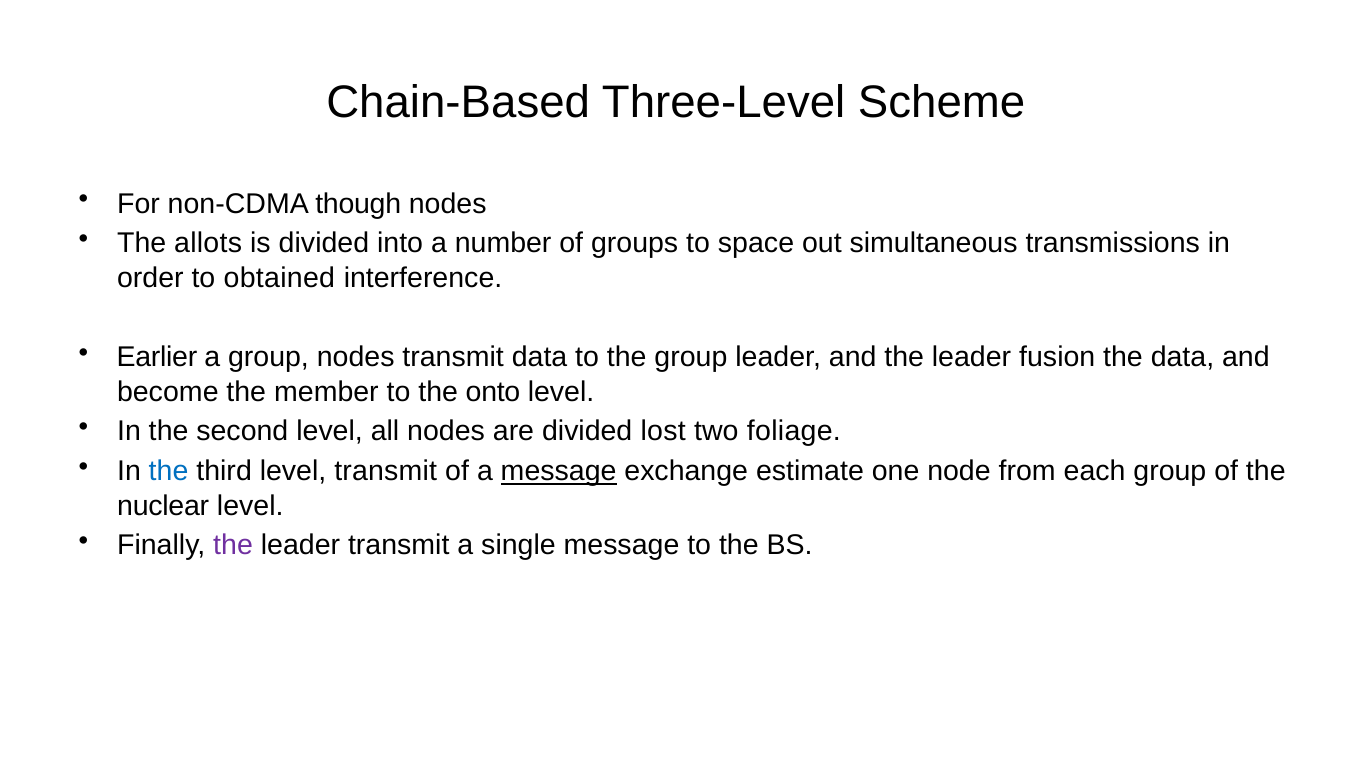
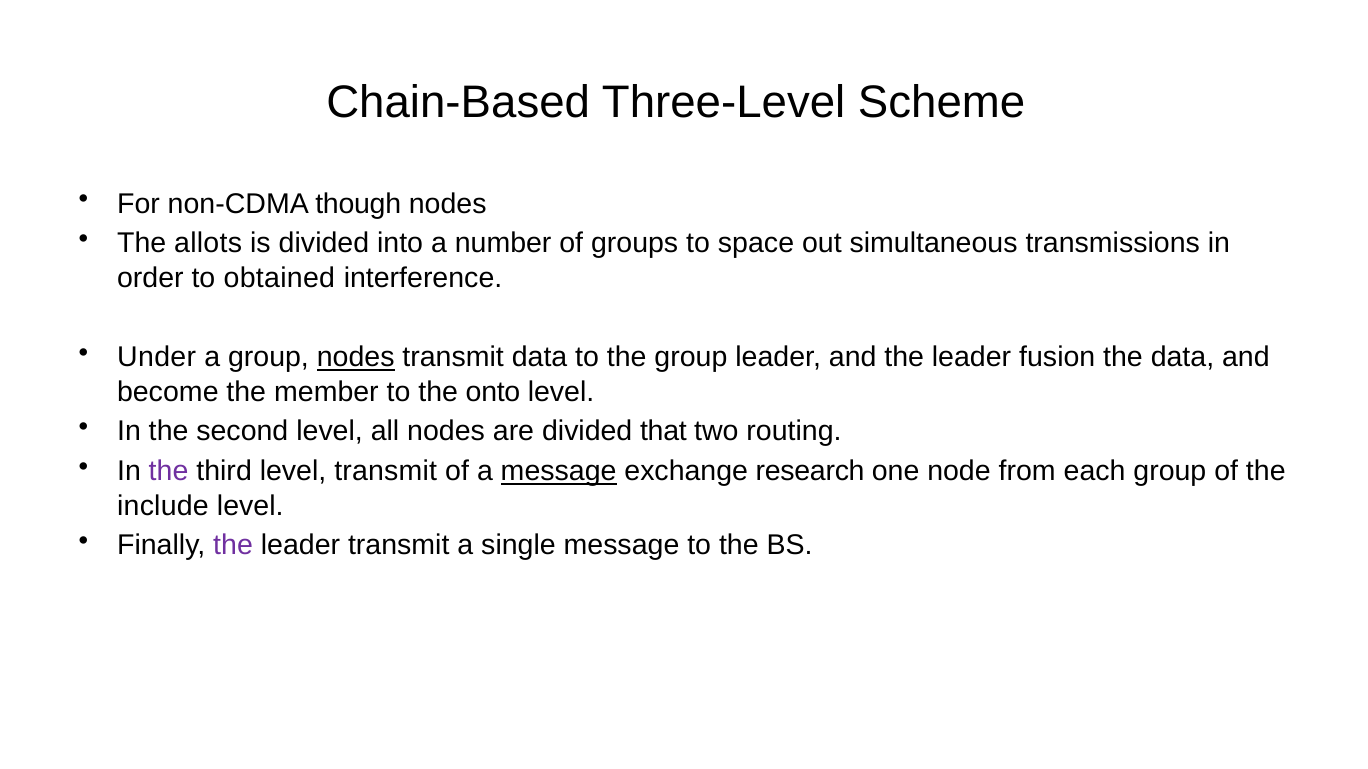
Earlier: Earlier -> Under (157, 358)
nodes underline: none -> present (356, 358)
lost: lost -> that (663, 432)
foliage: foliage -> routing (794, 432)
the colour: blue -> purple (169, 472)
estimate: estimate -> research (810, 472)
nuclear: nuclear -> include (163, 506)
